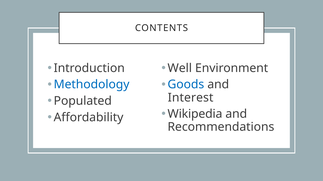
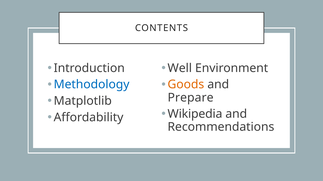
Goods colour: blue -> orange (186, 85)
Interest: Interest -> Prepare (191, 98)
Populated: Populated -> Matplotlib (83, 101)
